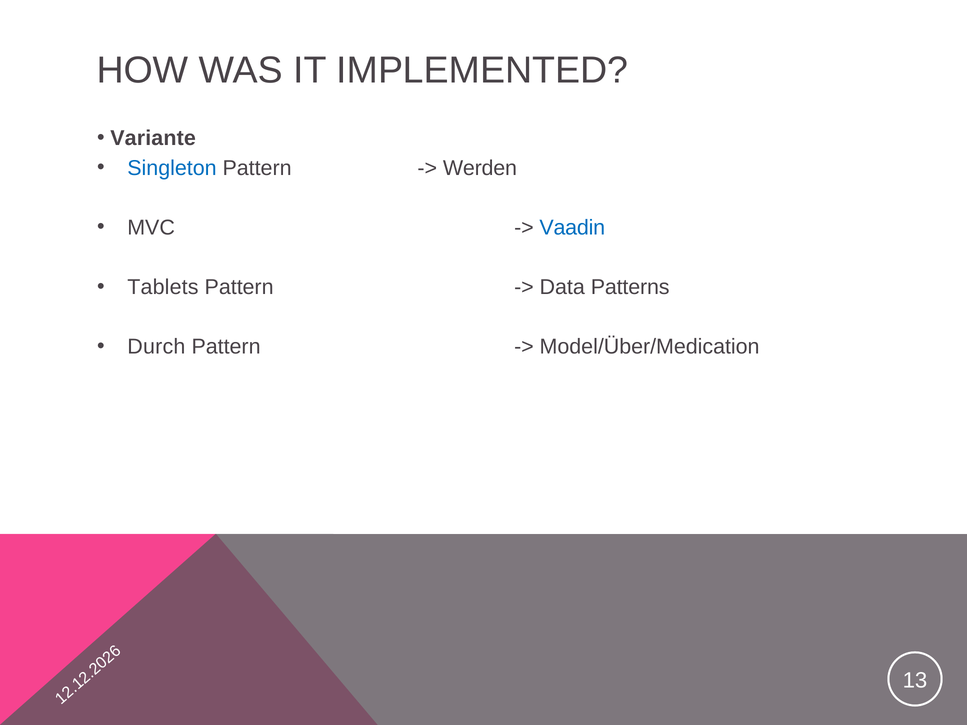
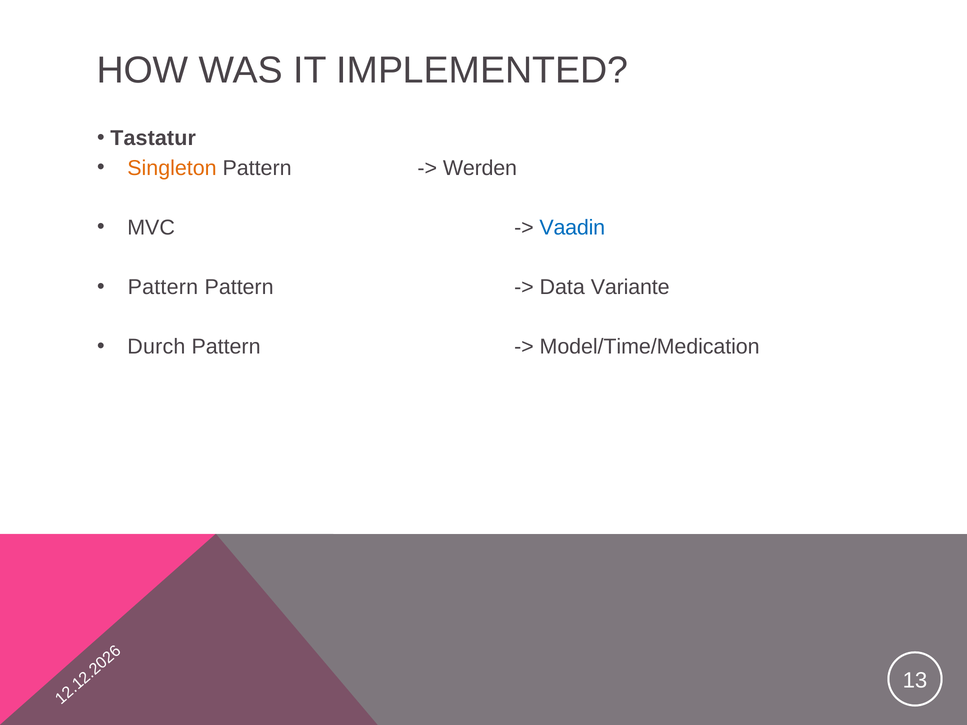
Variante: Variante -> Tastatur (153, 138)
Singleton colour: blue -> orange (172, 168)
Tablets: Tablets -> Pattern (163, 287)
Patterns: Patterns -> Variante (630, 287)
Model/Über/Medication: Model/Über/Medication -> Model/Time/Medication (650, 347)
